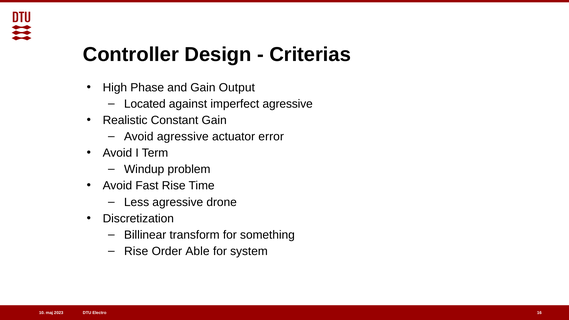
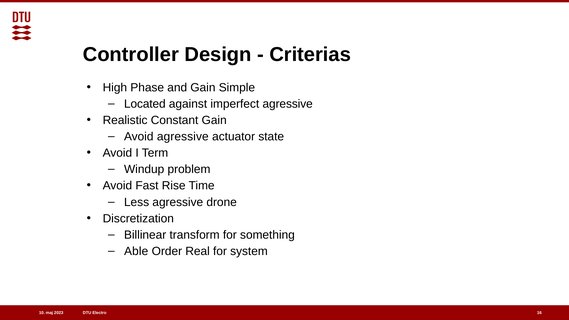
Output: Output -> Simple (237, 88)
error: error -> state (271, 137)
Rise: Rise -> Able (136, 251)
Able: Able -> Real (198, 251)
